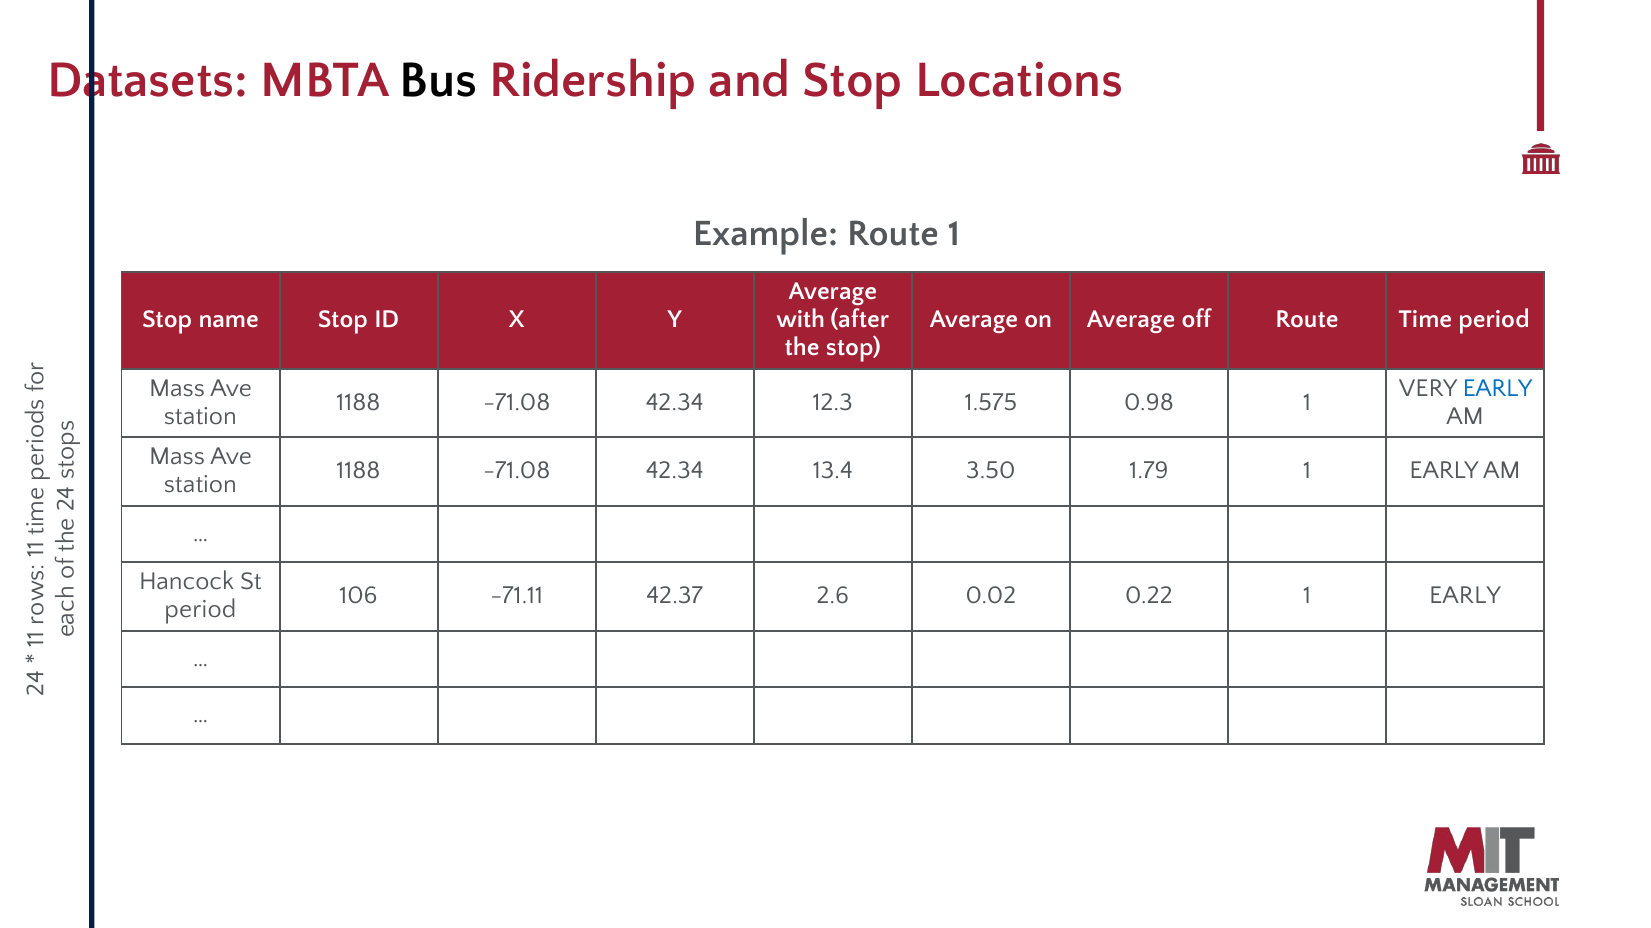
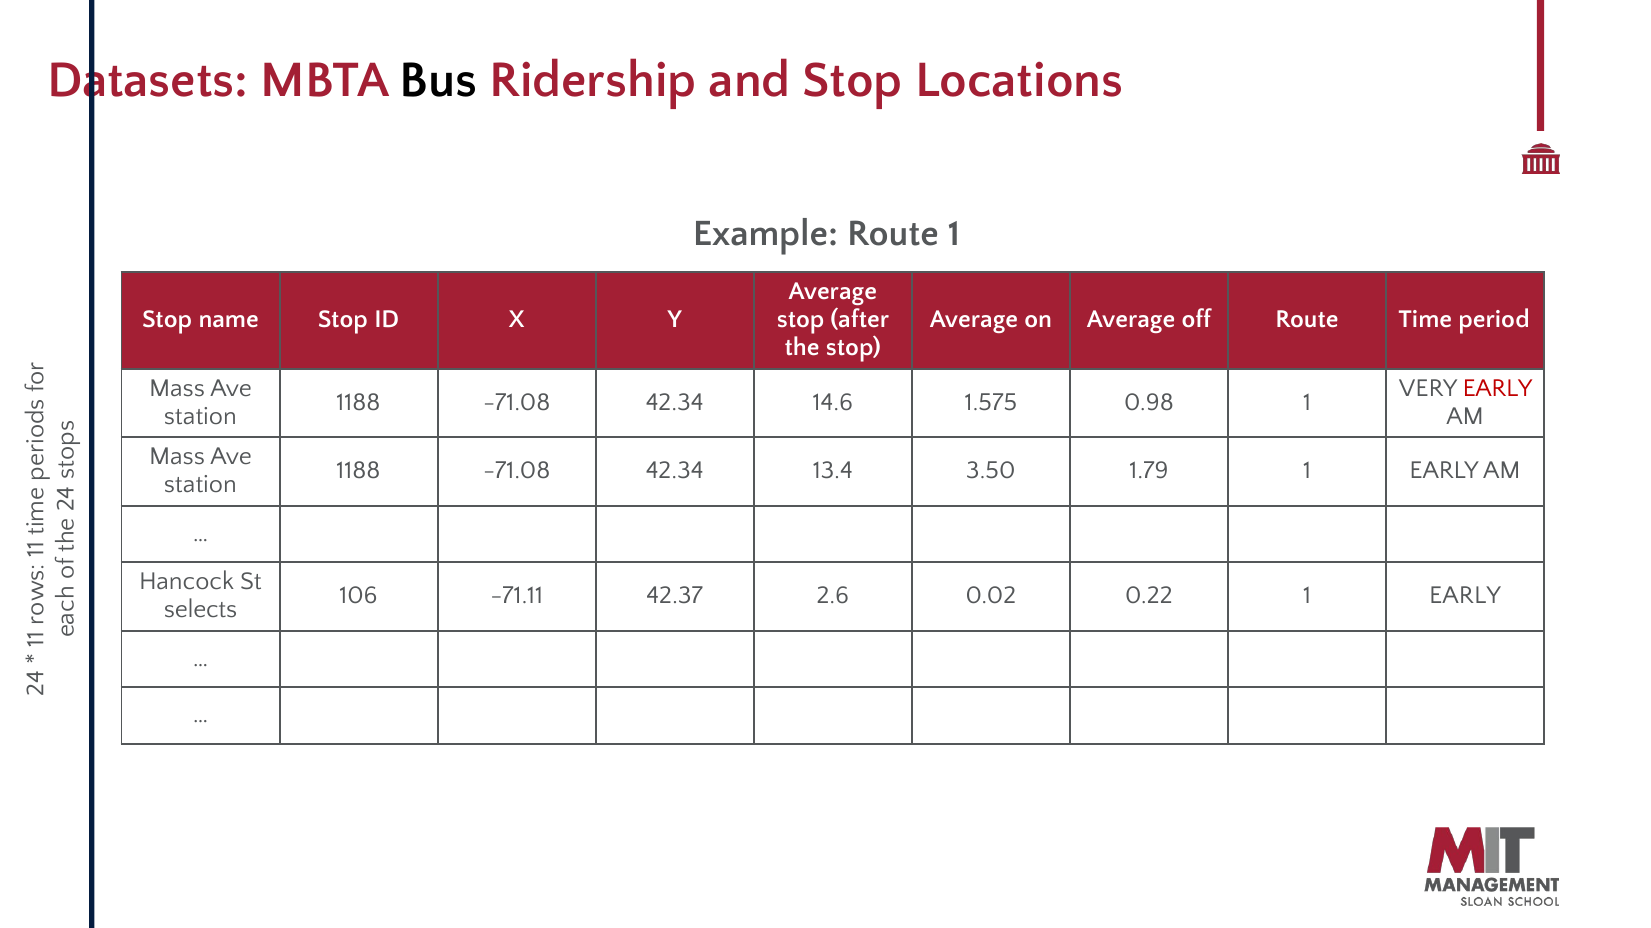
with: with -> stop (801, 320)
EARLY colour: blue -> red (1498, 388)
12.3: 12.3 -> 14.6 (833, 402)
period: period -> selects (201, 610)
